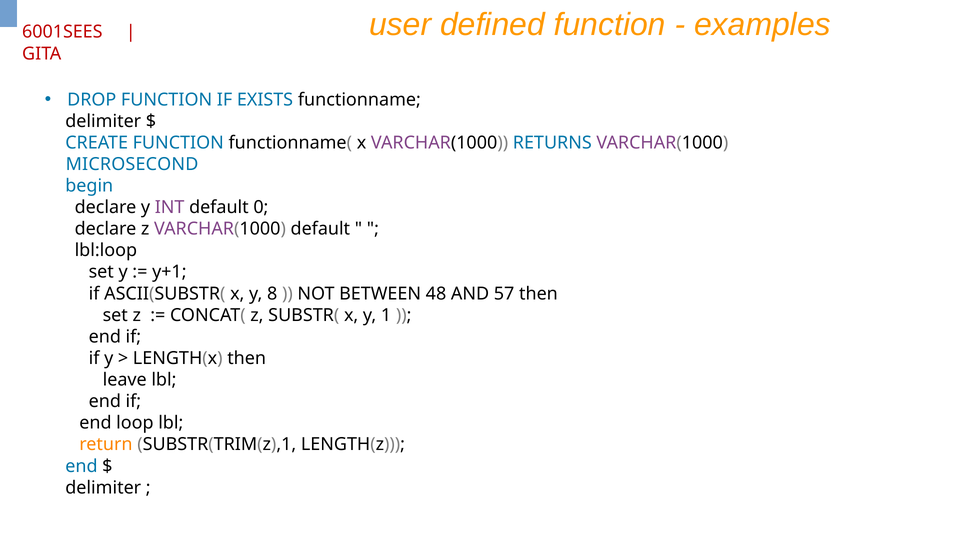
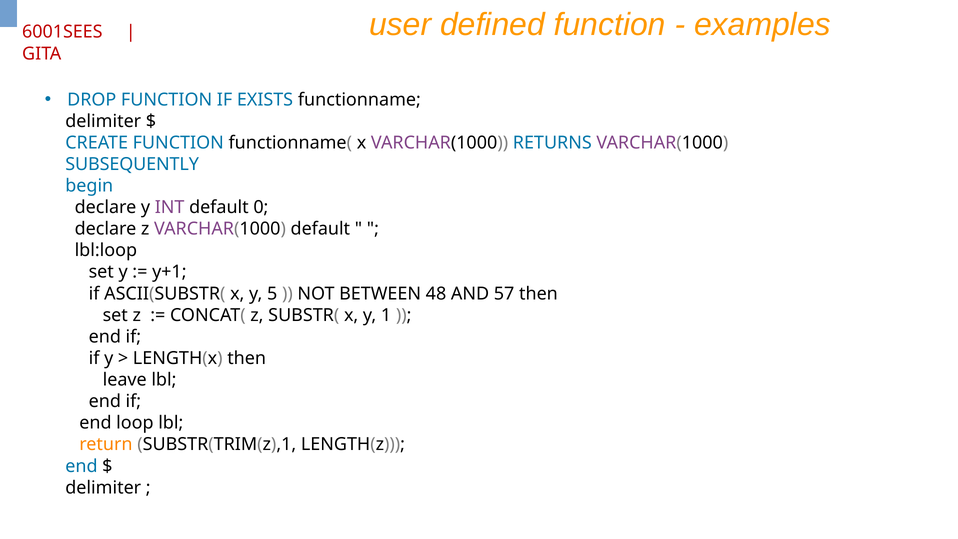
MICROSECOND: MICROSECOND -> SUBSEQUENTLY (132, 164)
8: 8 -> 5 (272, 294)
